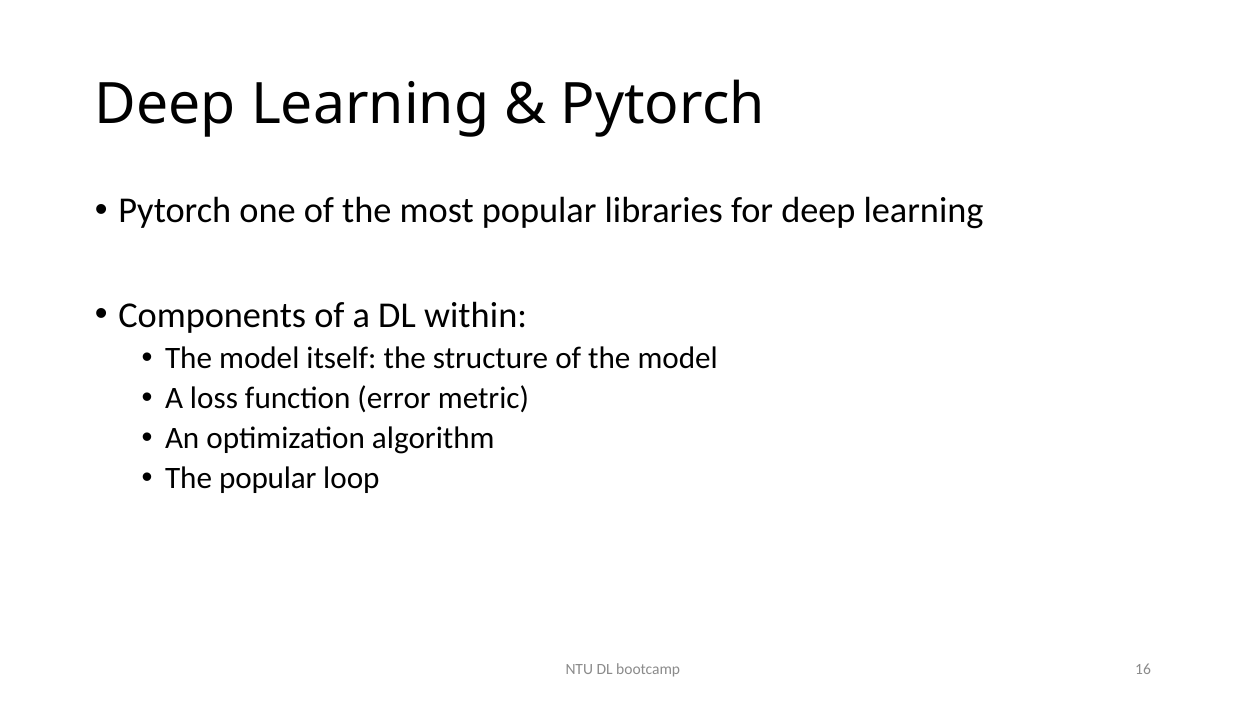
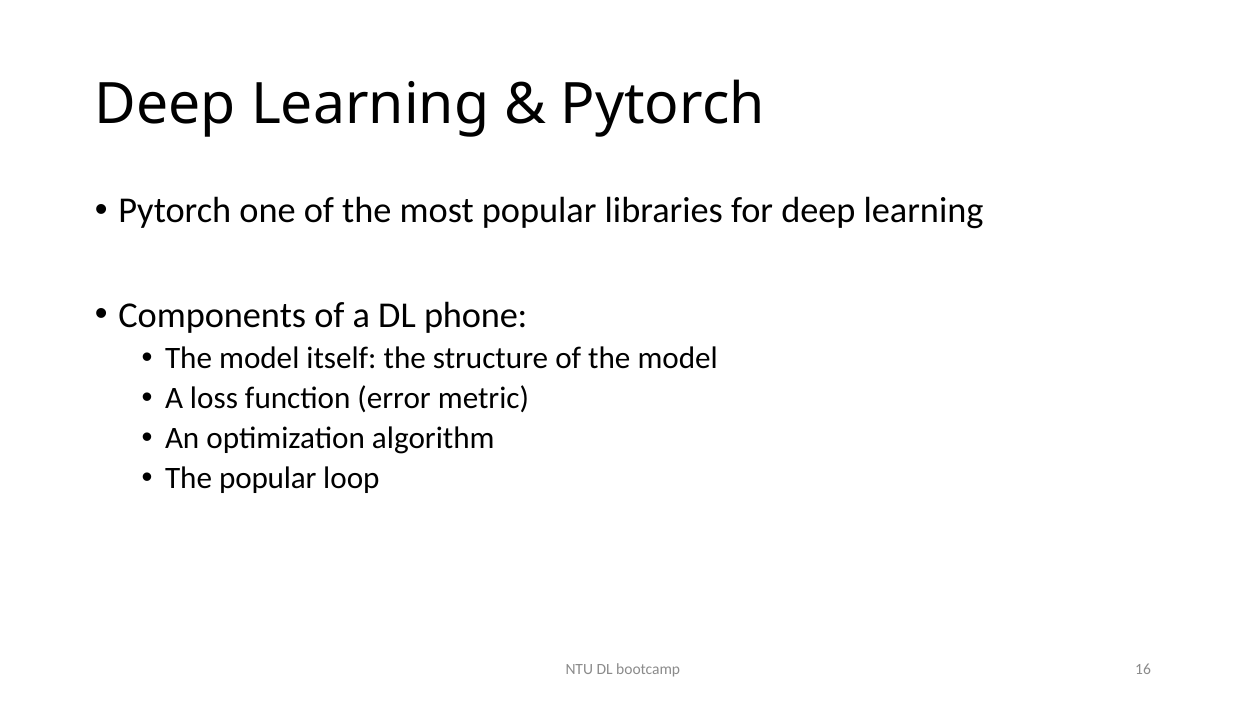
within: within -> phone (476, 315)
